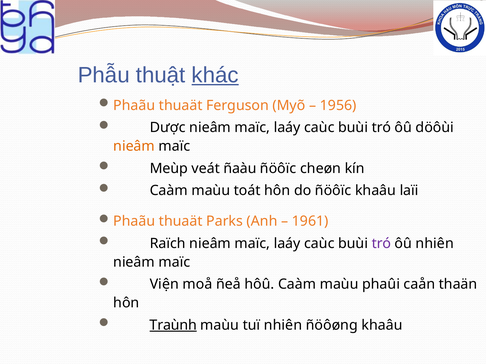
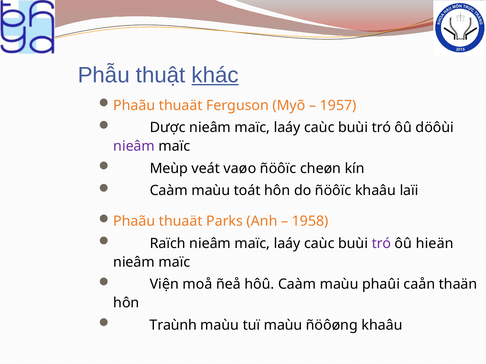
1956: 1956 -> 1957 (338, 106)
nieâm colour: orange -> purple (134, 146)
ñaàu: ñaàu -> vaøo (240, 169)
1961: 1961 -> 1958 (310, 222)
ôû nhiên: nhiên -> hieän (435, 244)
Traùnh underline: present -> none (173, 325)
tuï nhiên: nhiên -> maùu (283, 325)
